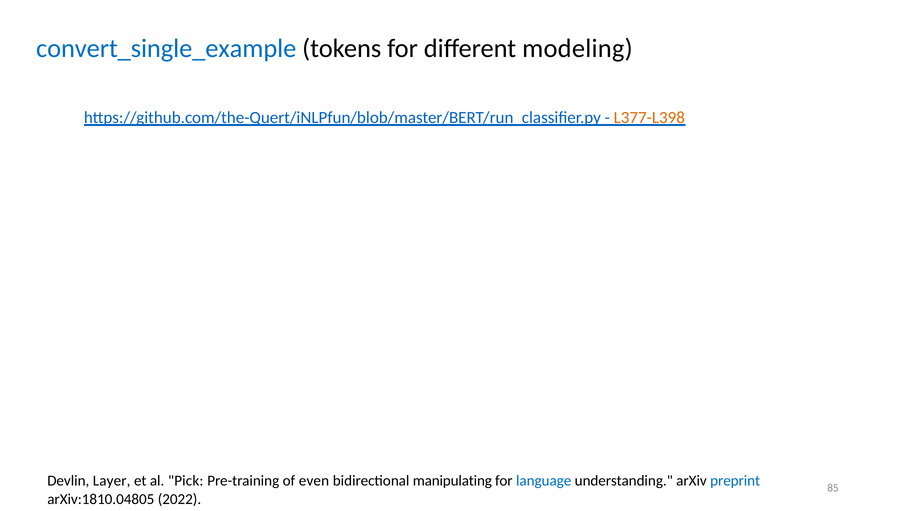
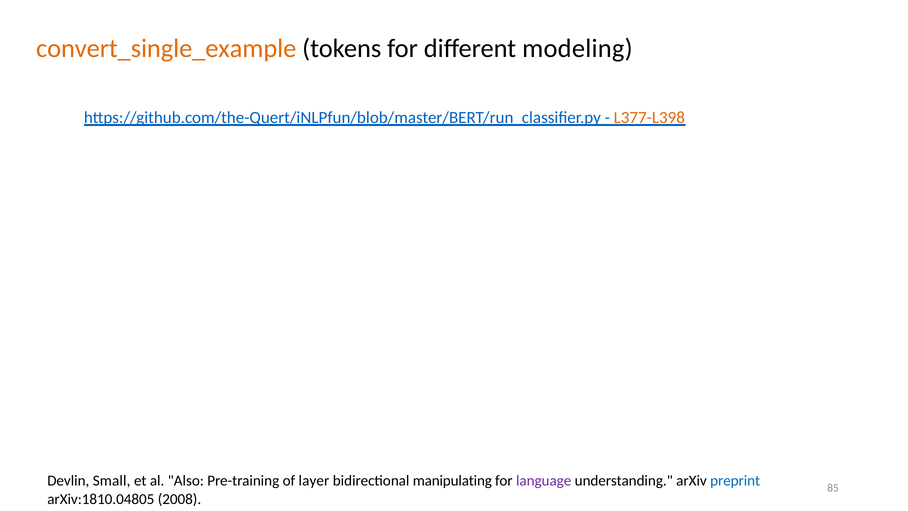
convert_single_example colour: blue -> orange (166, 49)
Layer: Layer -> Small (112, 481)
Pick: Pick -> Also (186, 481)
even: even -> layer (314, 481)
language colour: blue -> purple (544, 481)
2022: 2022 -> 2008 (179, 499)
